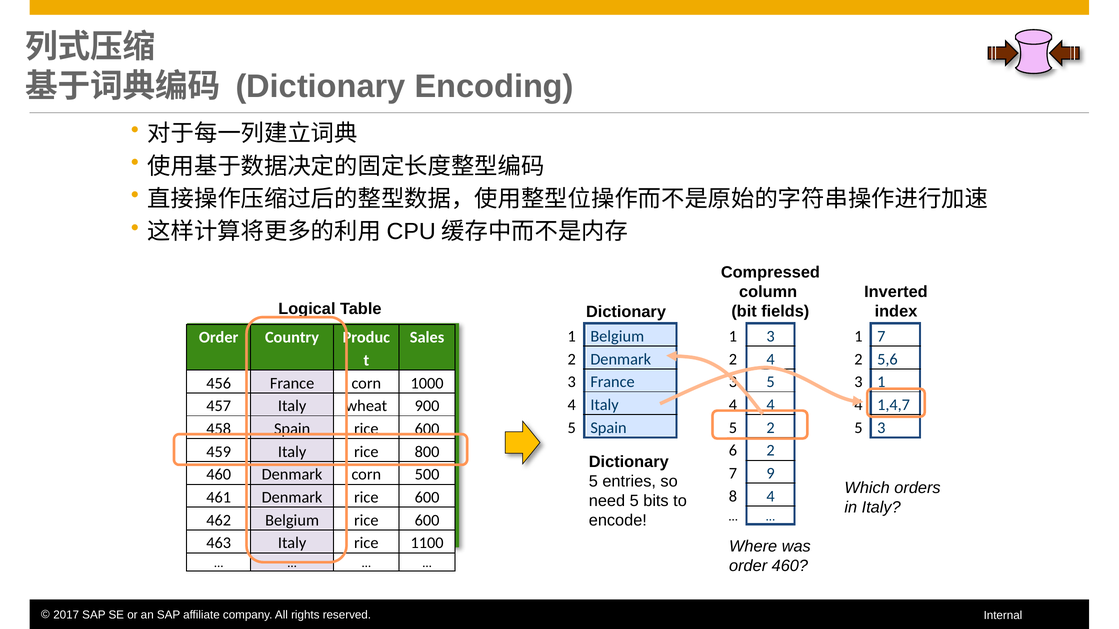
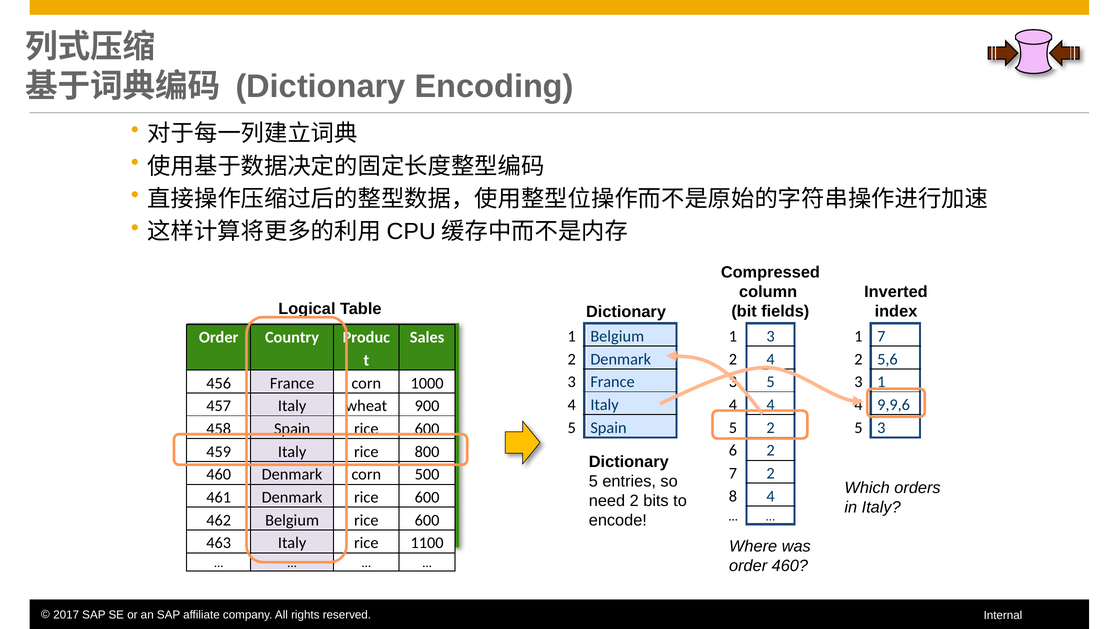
1,4,7: 1,4,7 -> 9,9,6 (894, 405)
9: 9 -> 2 (771, 474)
need 5: 5 -> 2 (634, 501)
